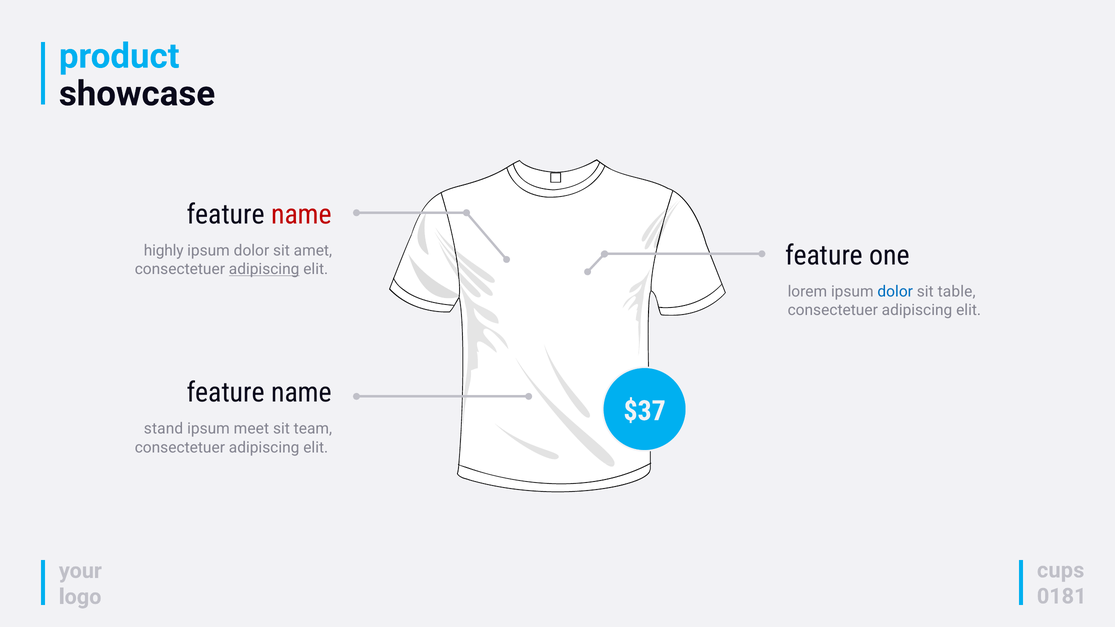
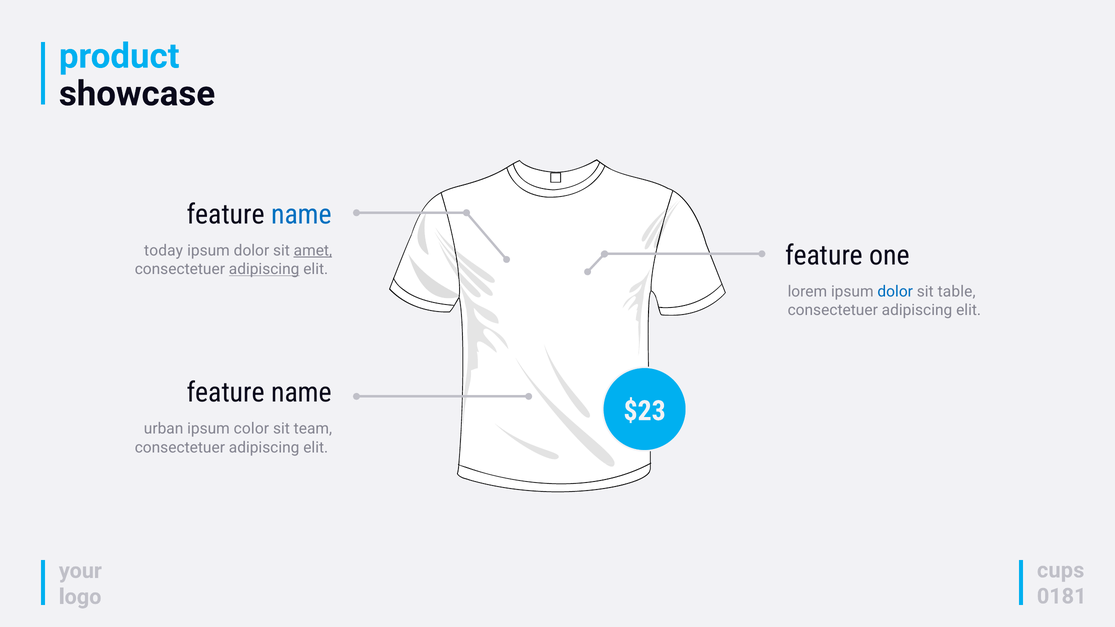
name colour: red -> blue (302, 215)
highly: highly -> today (164, 251)
amet underline: none -> present (313, 251)
$37: $37 -> $23 (645, 411)
stand: stand -> urban (164, 429)
meet: meet -> color (251, 429)
